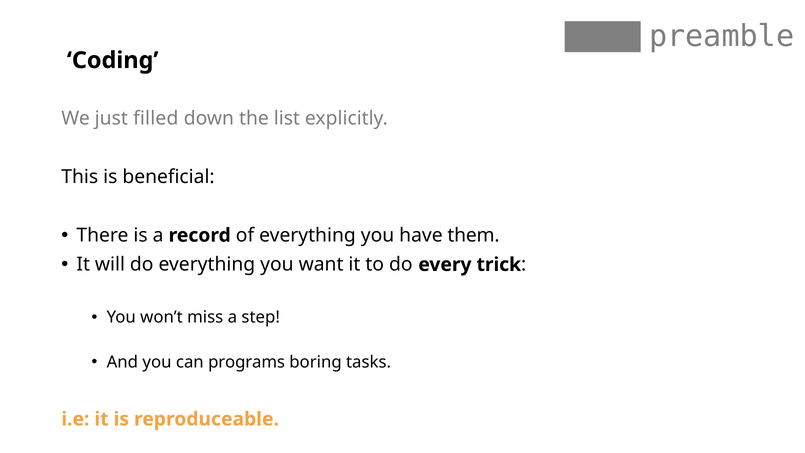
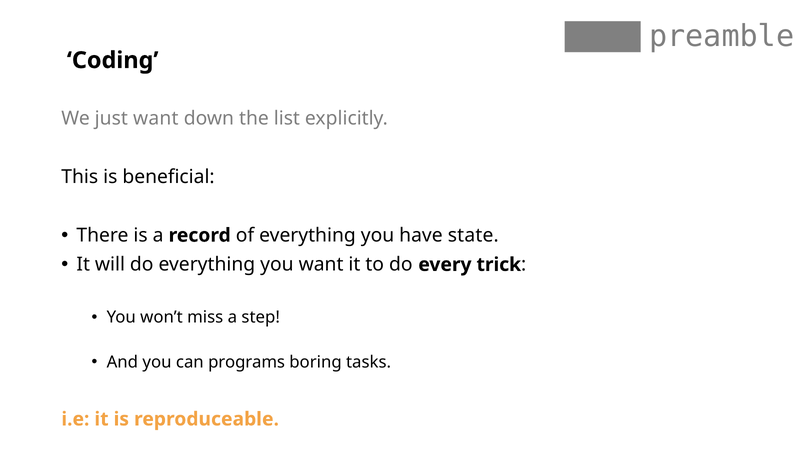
just filled: filled -> want (156, 118)
them: them -> state (473, 235)
